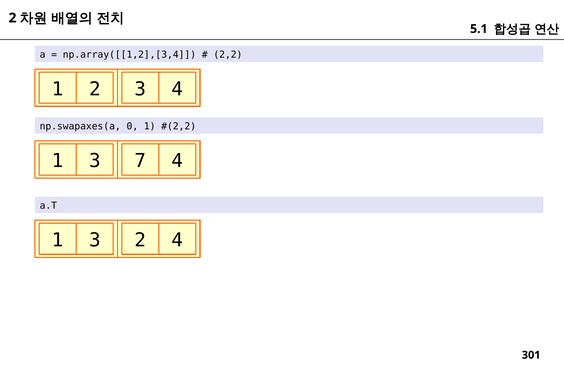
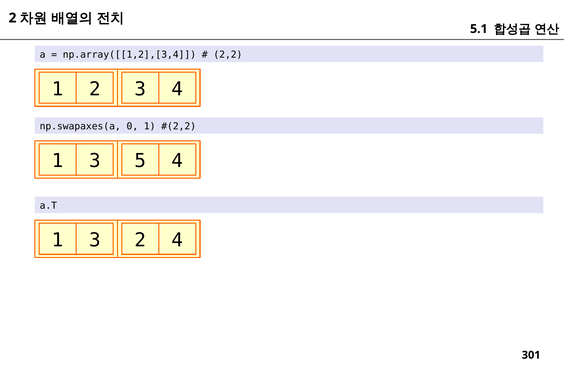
7: 7 -> 5 (140, 161)
